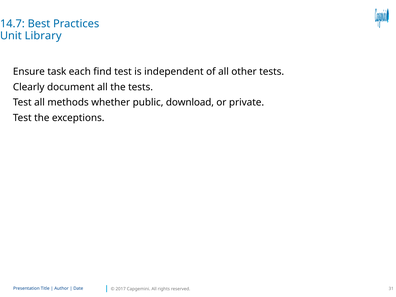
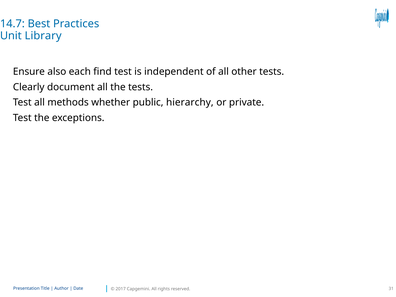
task: task -> also (57, 72)
download: download -> hierarchy (190, 102)
